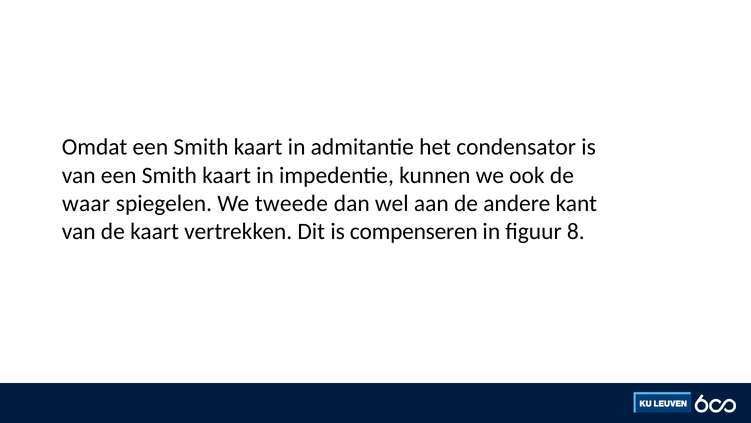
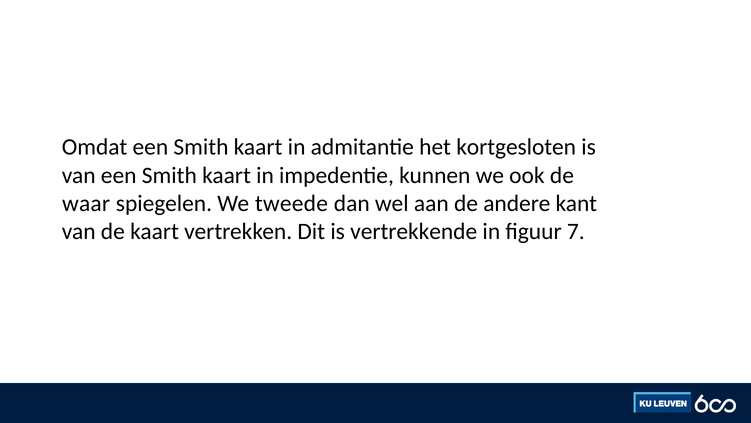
condensator: condensator -> kortgesloten (516, 147)
compenseren: compenseren -> vertrekkende (414, 231)
8: 8 -> 7 (576, 231)
